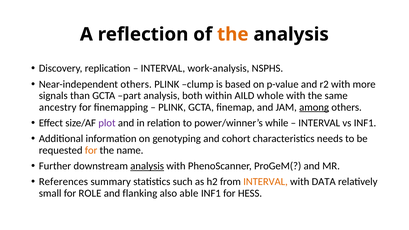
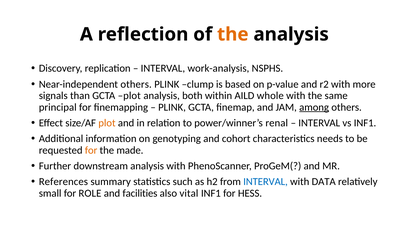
GCTA part: part -> plot (129, 96)
ancestry: ancestry -> principal (58, 107)
plot colour: purple -> orange (107, 123)
while: while -> renal (277, 123)
name: name -> made (130, 150)
analysis underline: present -> none (147, 166)
INTERVAL colour: orange -> blue (266, 182)
flanking: flanking -> facilities (140, 193)
able: able -> vital (189, 193)
